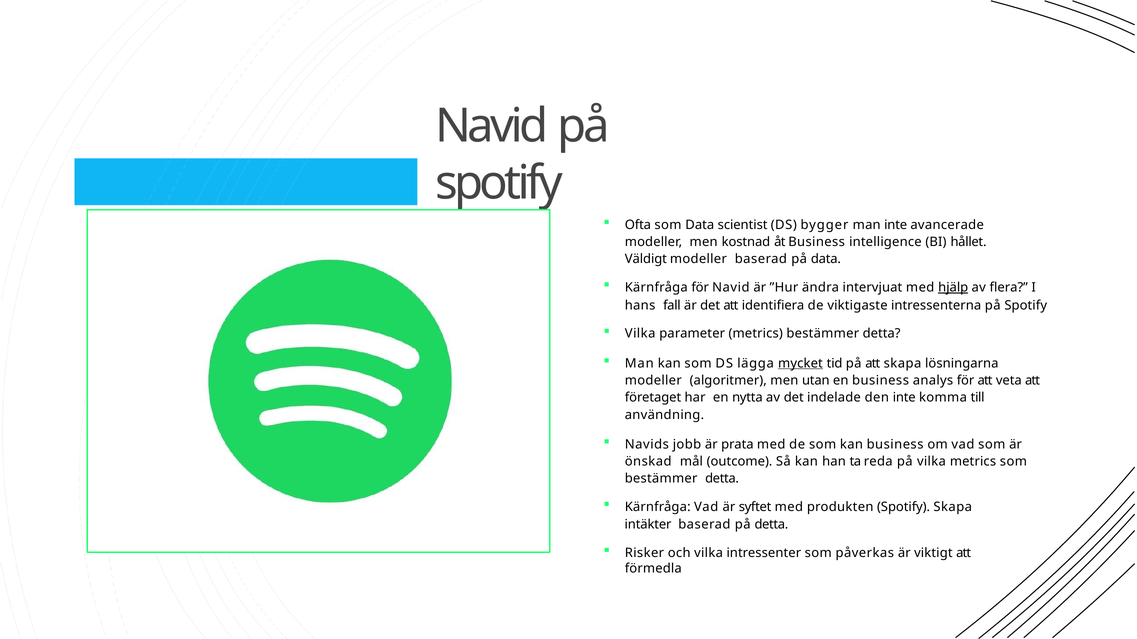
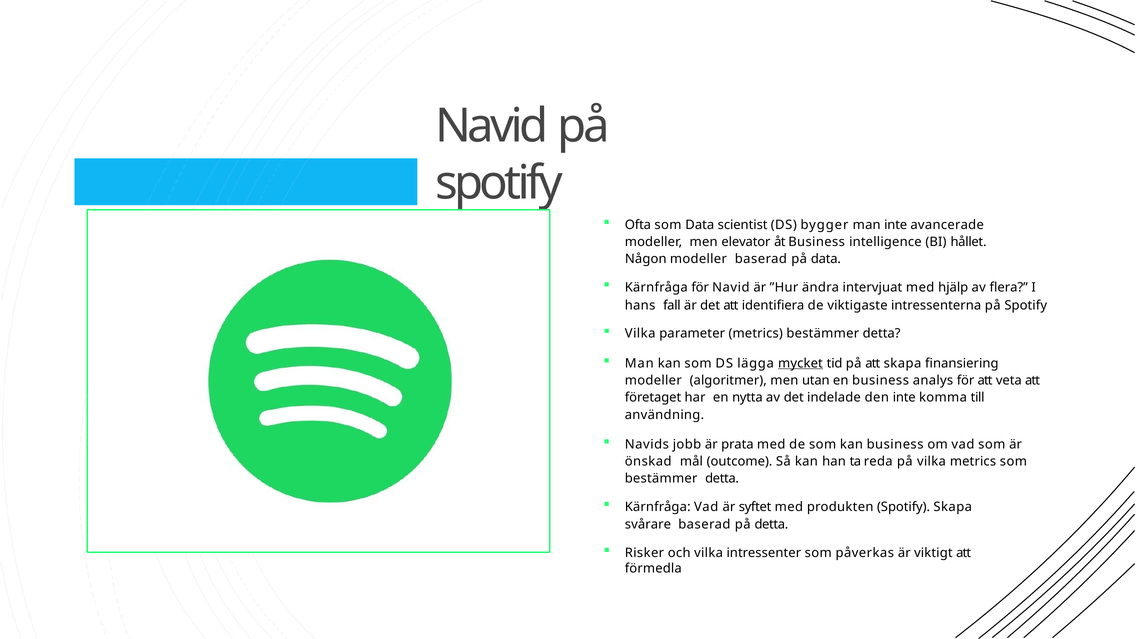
kostnad: kostnad -> elevator (746, 242)
Väldigt: Väldigt -> Någon (646, 259)
hjälp underline: present -> none (953, 288)
lösningarna: lösningarna -> finansiering (962, 364)
intäkter: intäkter -> svårare (648, 525)
